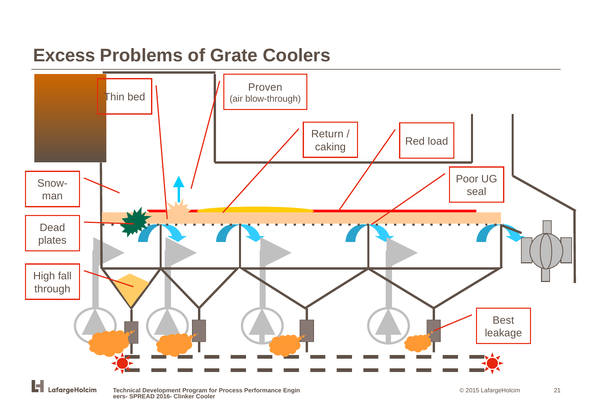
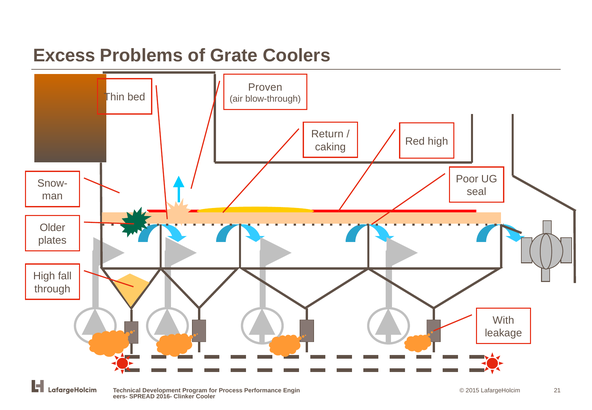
Red load: load -> high (438, 141)
Dead: Dead -> Older (52, 227)
Best: Best -> With (503, 320)
